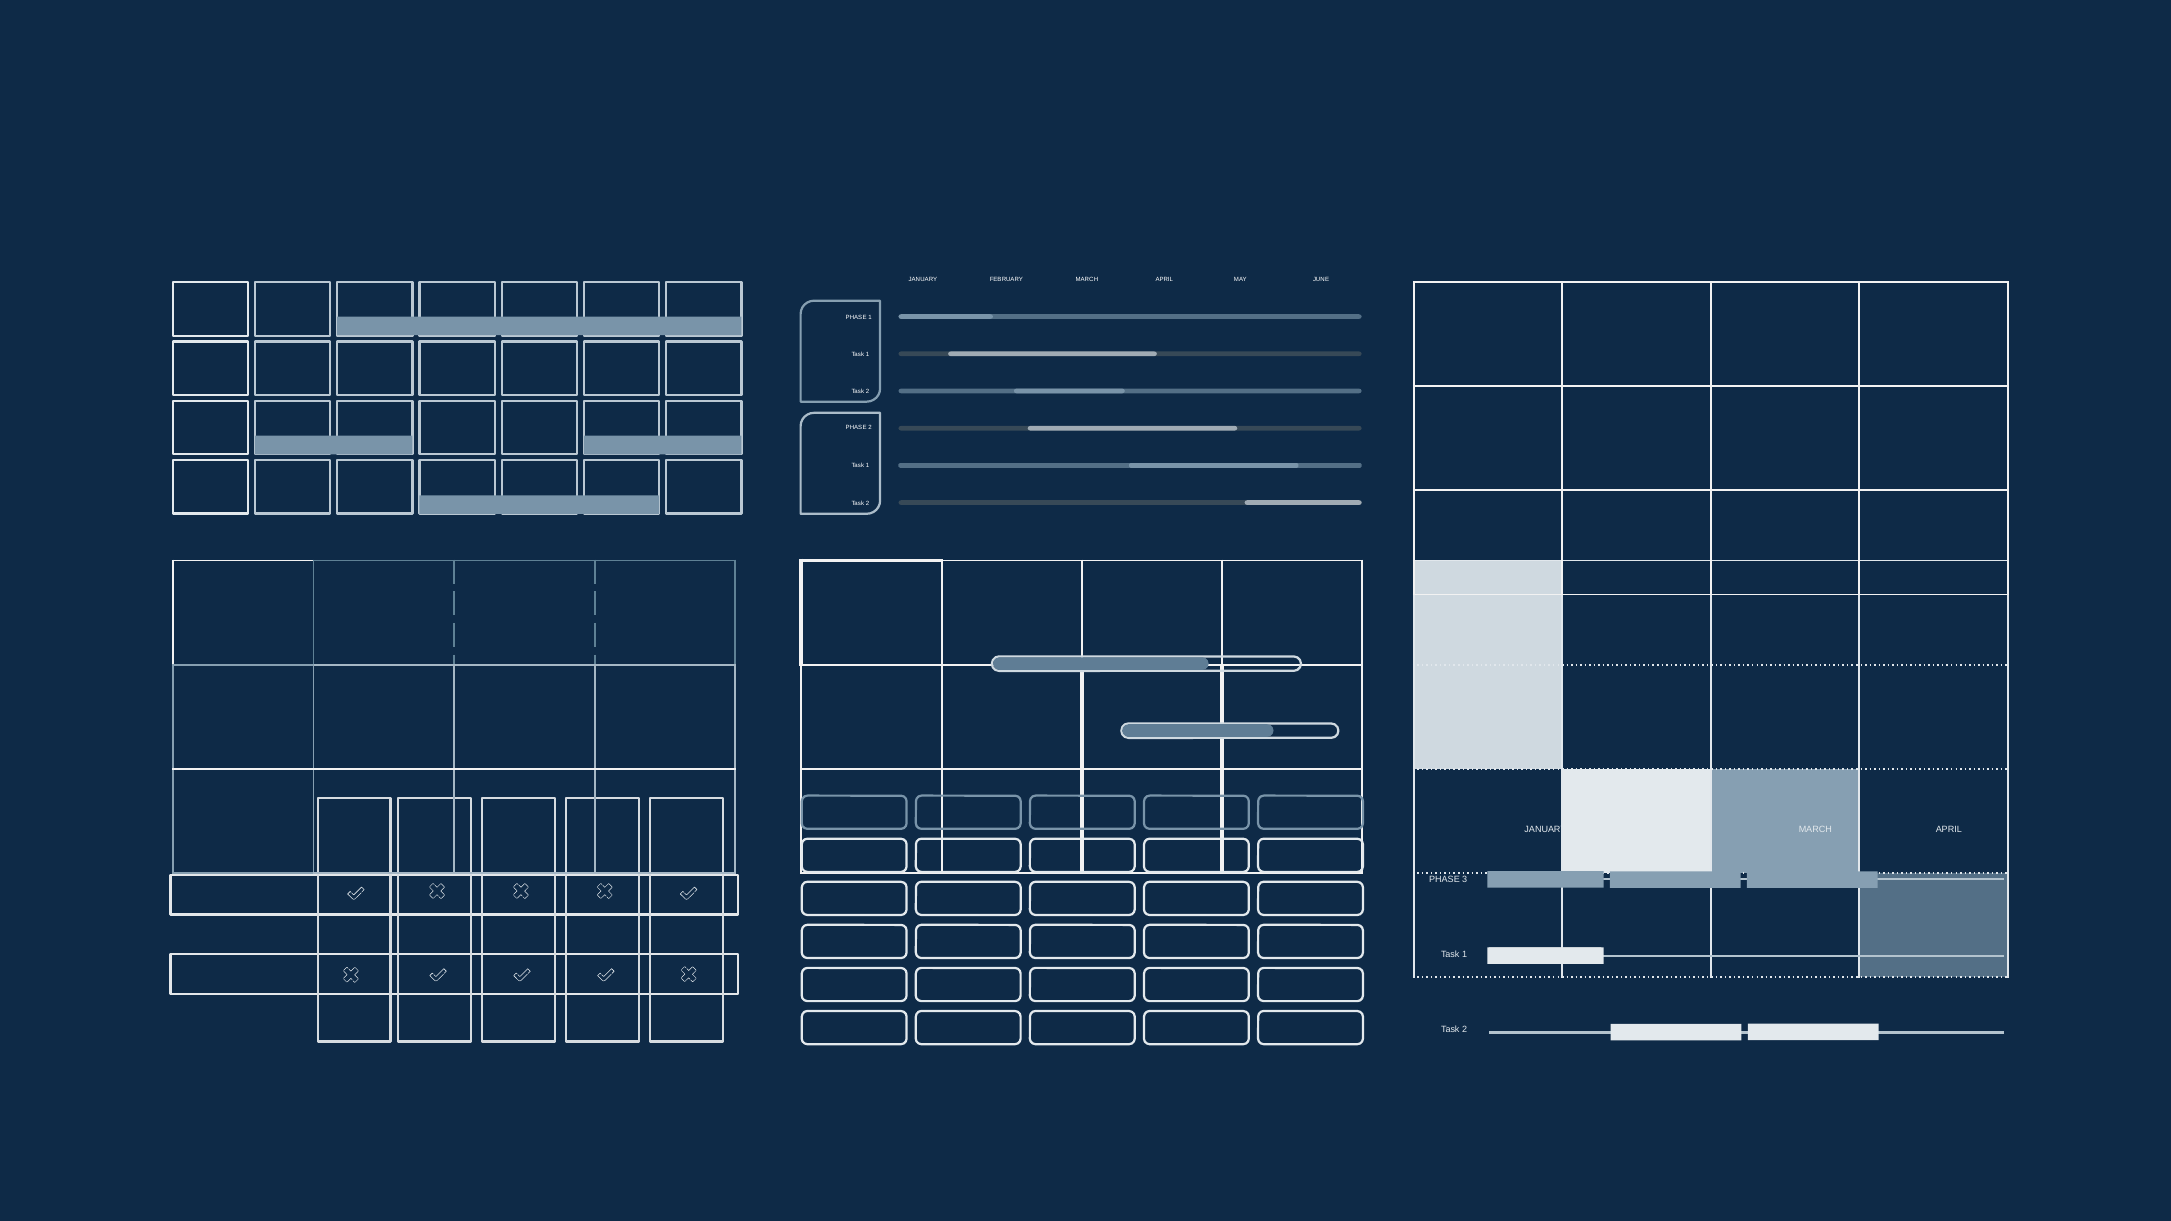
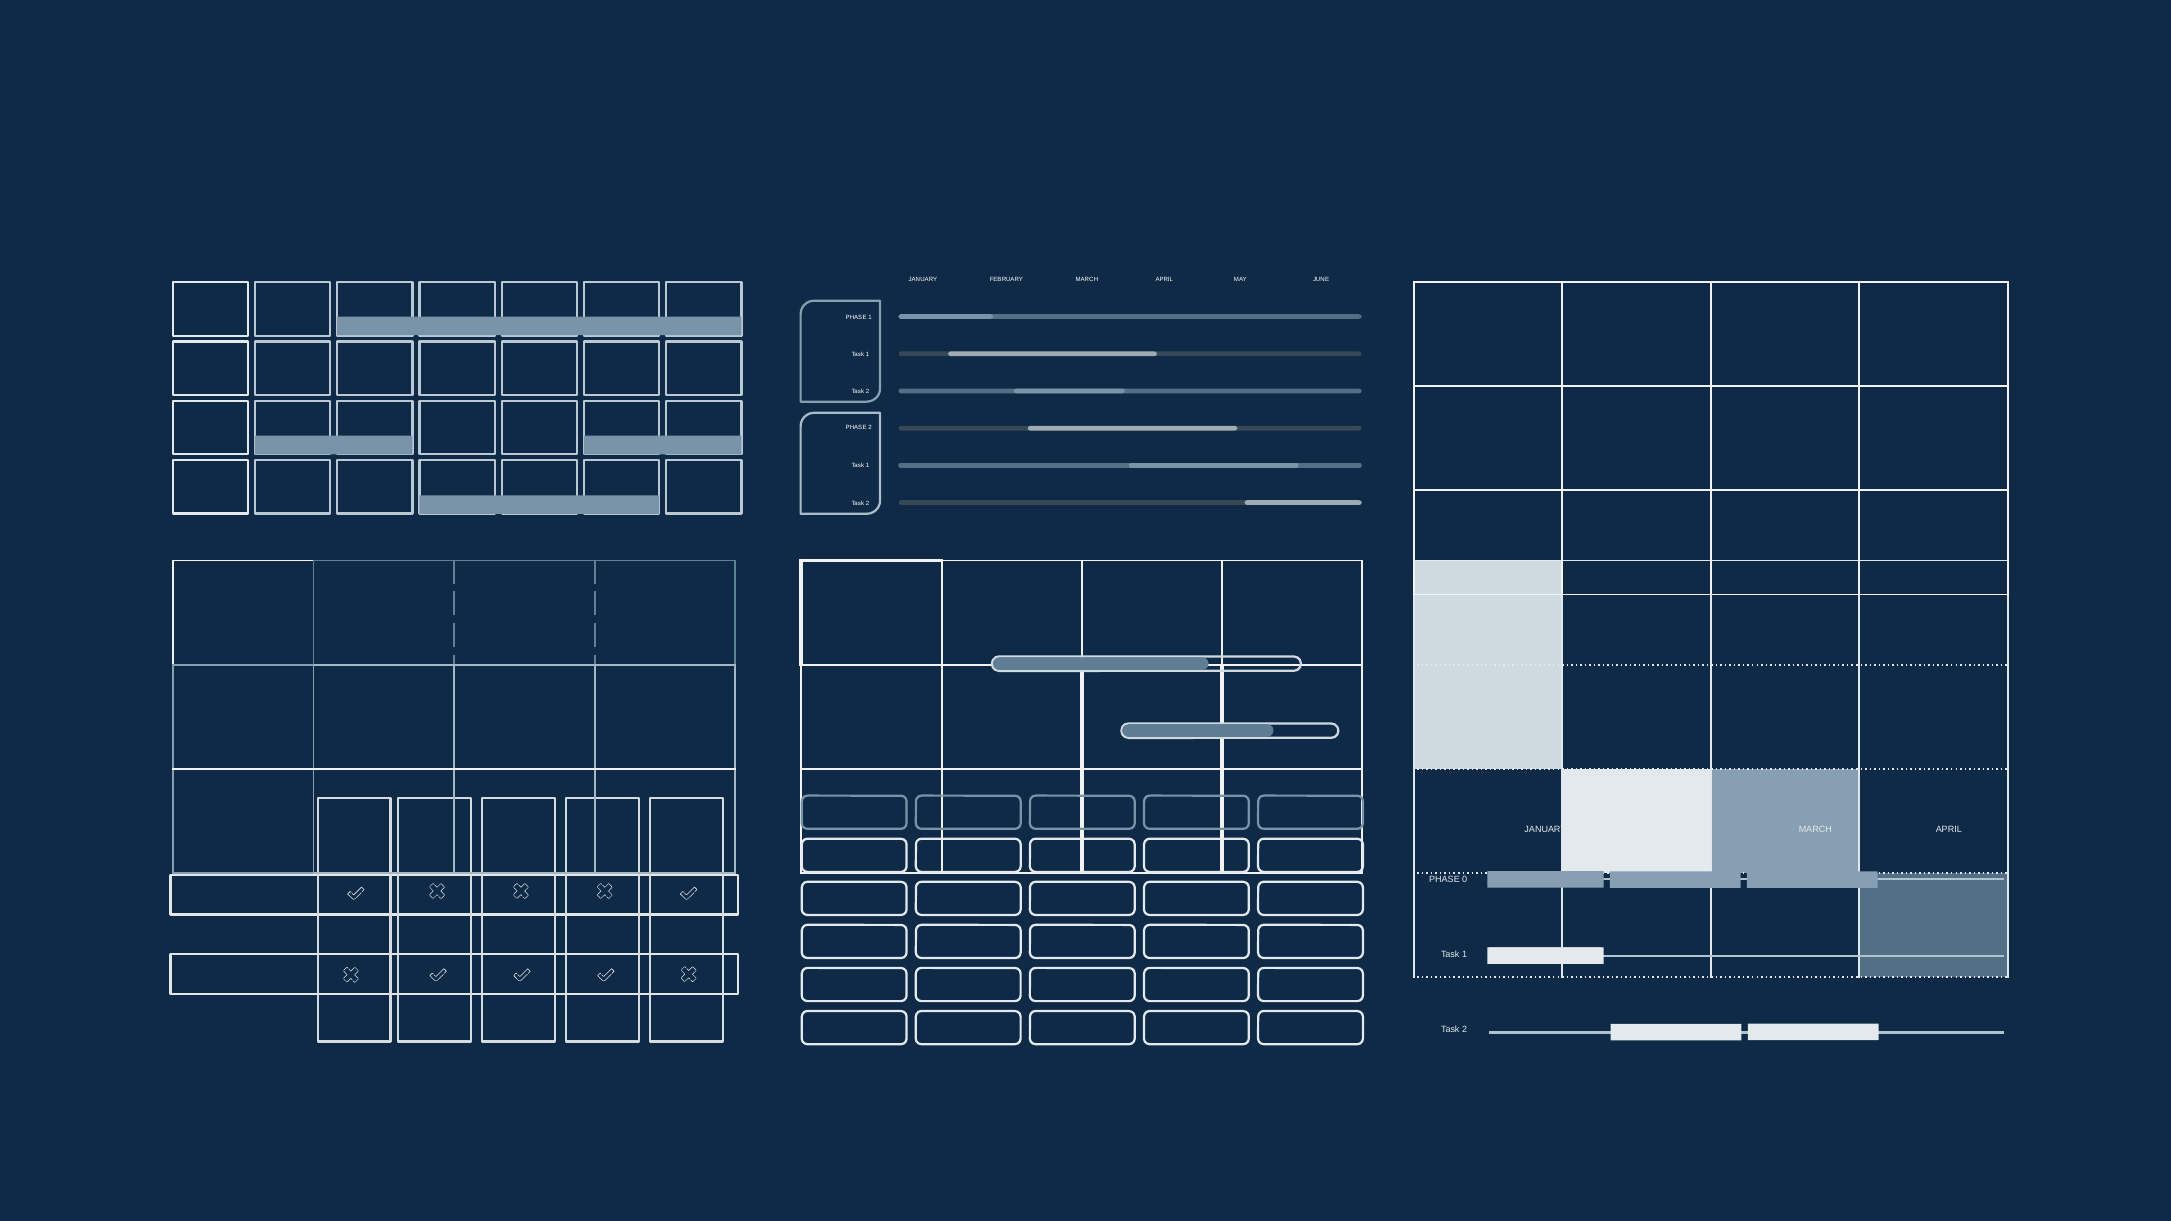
3: 3 -> 0 (1465, 880)
